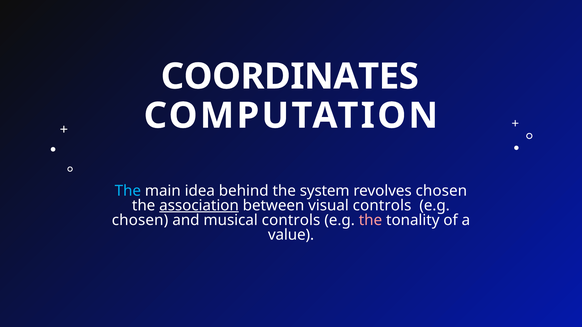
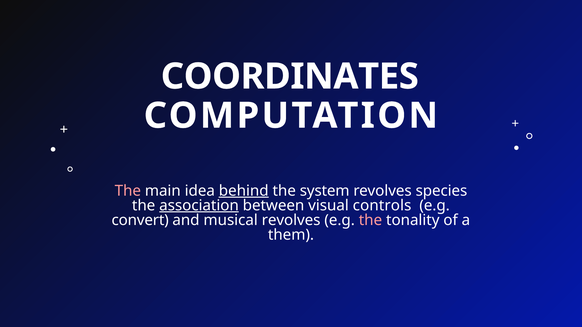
The colour: light blue -> pink (128, 191)
behind underline: none -> present (244, 191)
revolves chosen: chosen -> species (441, 191)
chosen: chosen -> convert (140, 220)
musical controls: controls -> revolves (291, 220)
value: value -> them (291, 235)
